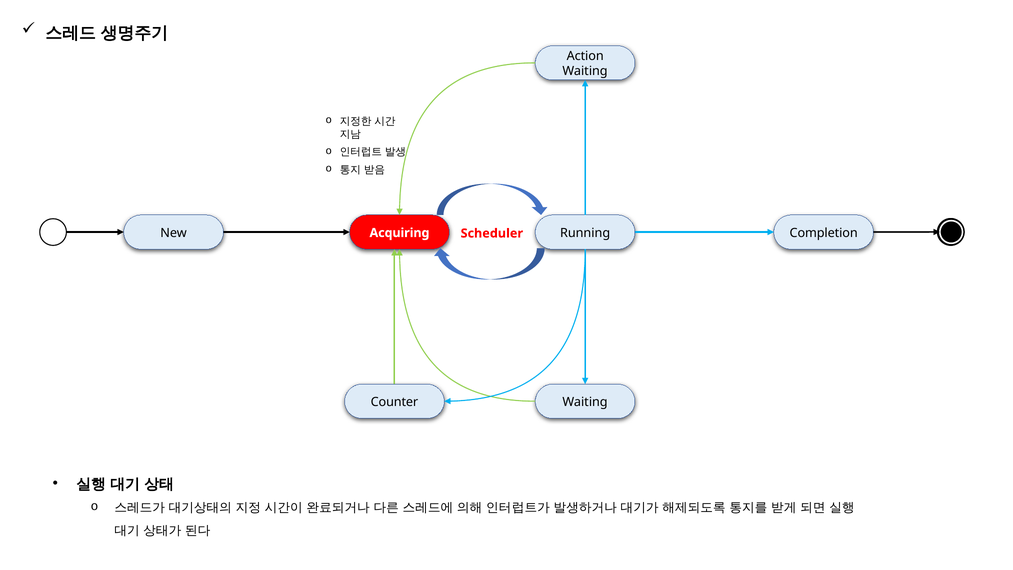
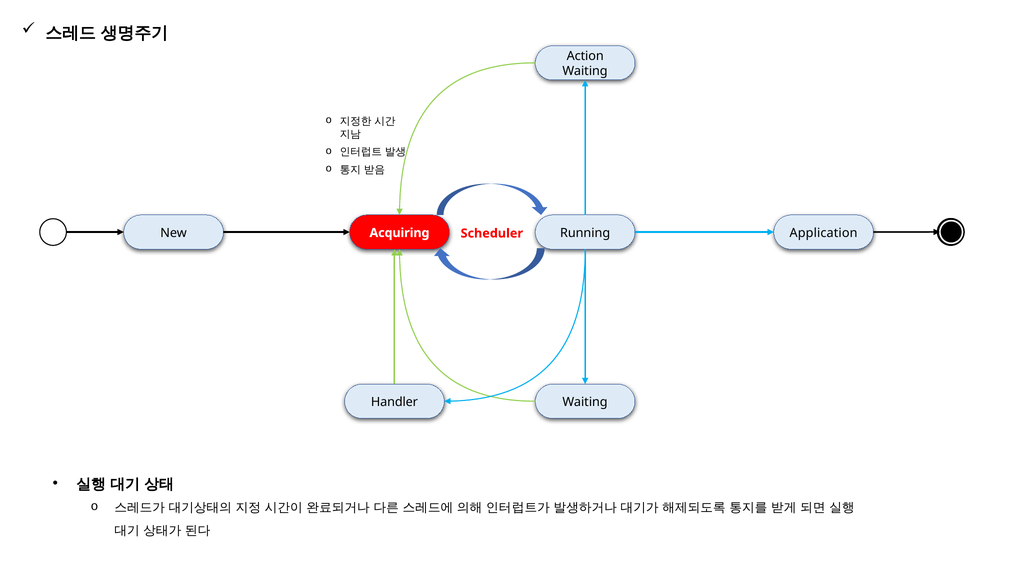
Completion: Completion -> Application (824, 233)
Counter: Counter -> Handler (394, 402)
